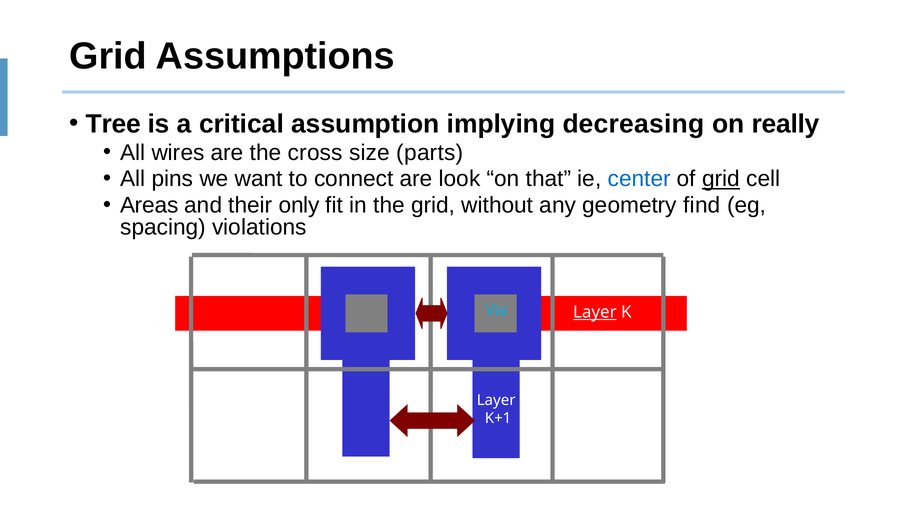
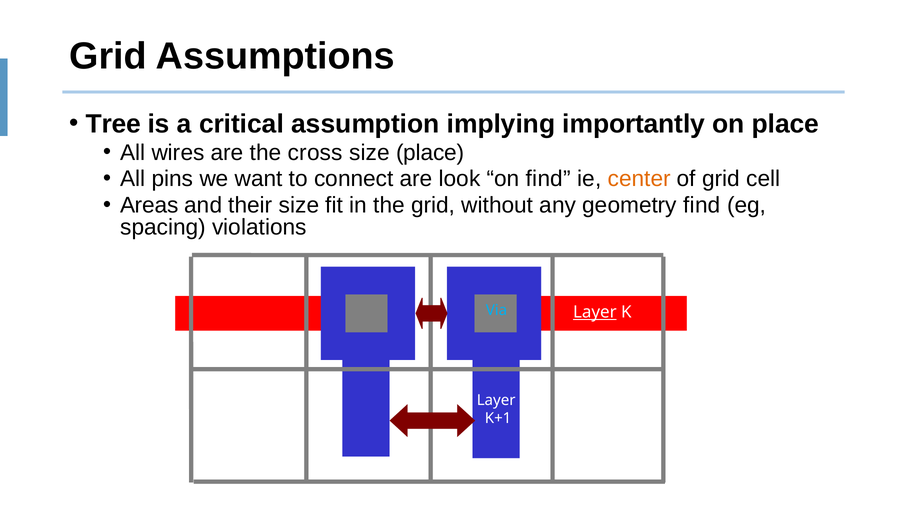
decreasing: decreasing -> importantly (634, 124)
on really: really -> place (785, 124)
size parts: parts -> place (430, 153)
on that: that -> find (548, 179)
center colour: blue -> orange (639, 179)
grid underline: present -> none (721, 179)
their only: only -> size (299, 206)
